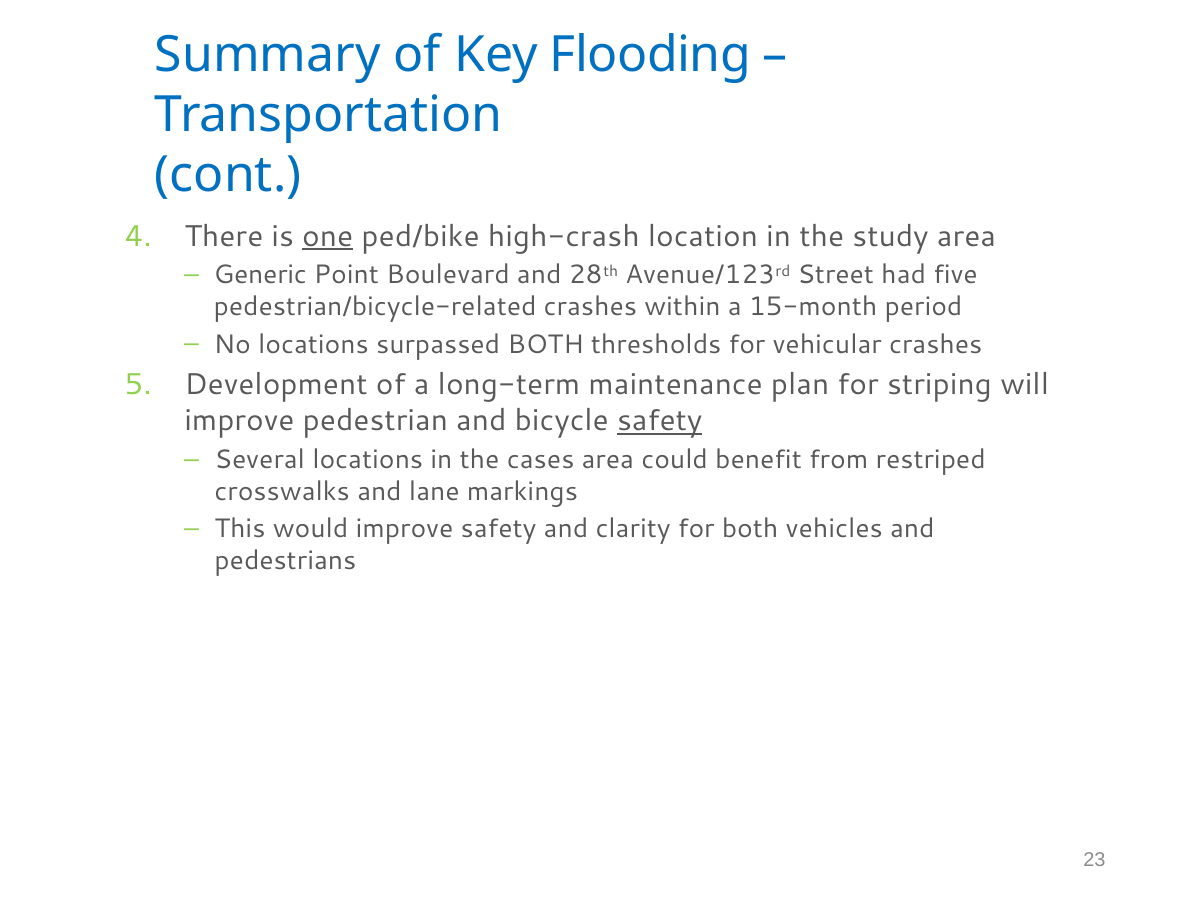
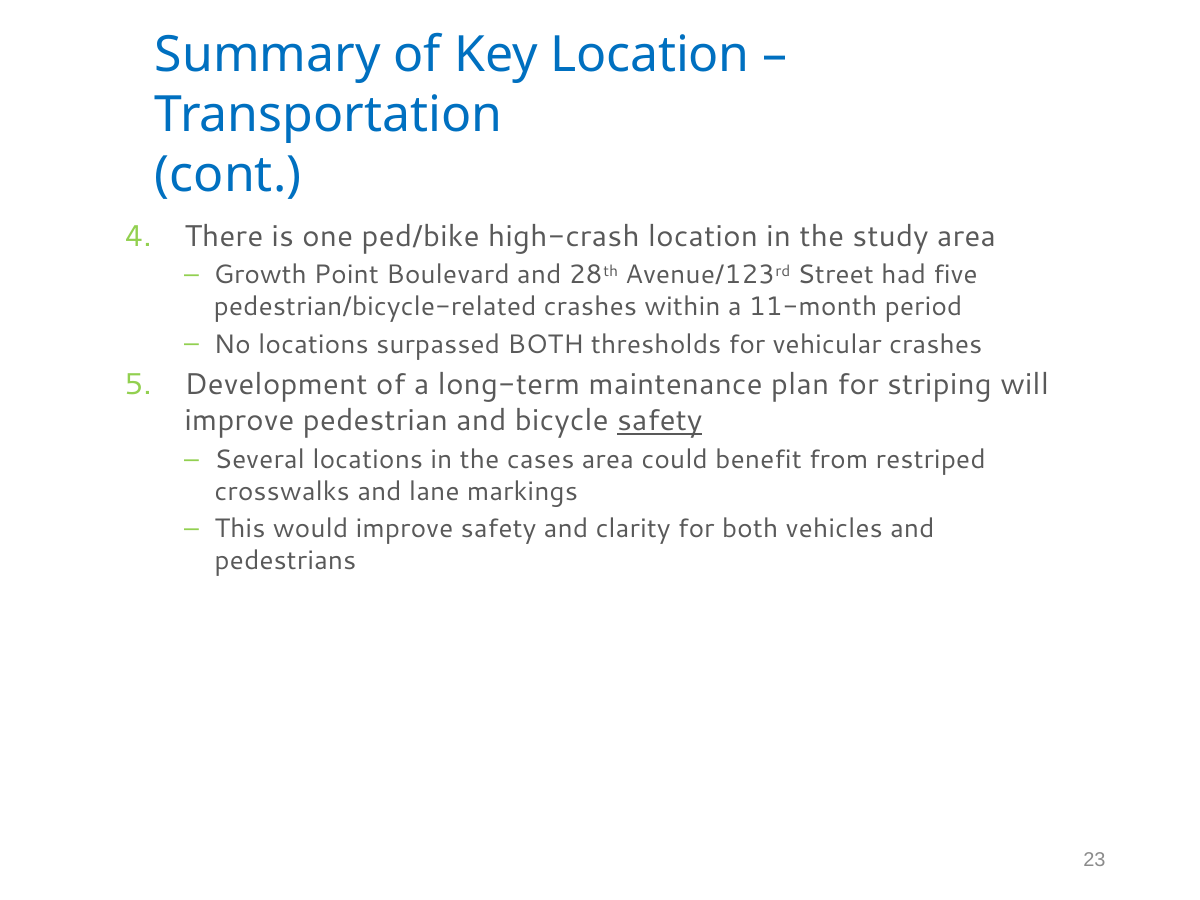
Key Flooding: Flooding -> Location (650, 55)
one underline: present -> none (328, 236)
Generic: Generic -> Growth (260, 275)
15-month: 15-month -> 11-month (813, 307)
